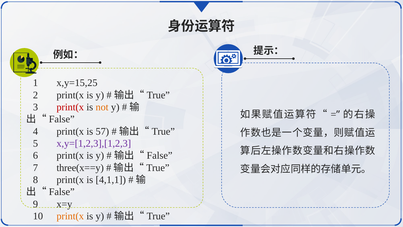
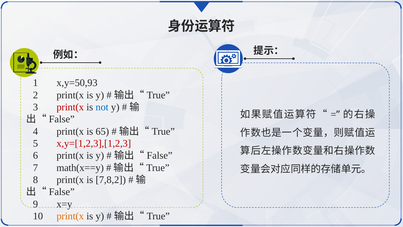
x,y=15,25: x,y=15,25 -> x,y=50,93 (77, 83)
not colour: orange -> blue (102, 107)
57: 57 -> 65 (102, 131)
x,y=[1,2,3],[1,2,3 colour: purple -> red (94, 143)
three(x==y: three(x==y -> math(x==y (80, 167)
4,1,1: 4,1,1 -> 7,8,2 (111, 180)
